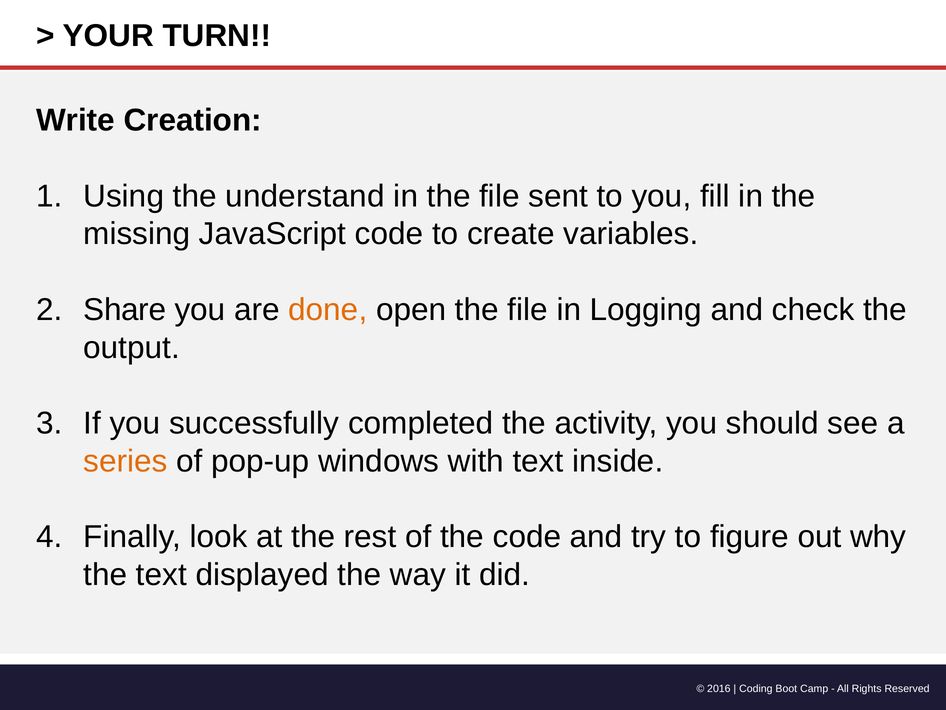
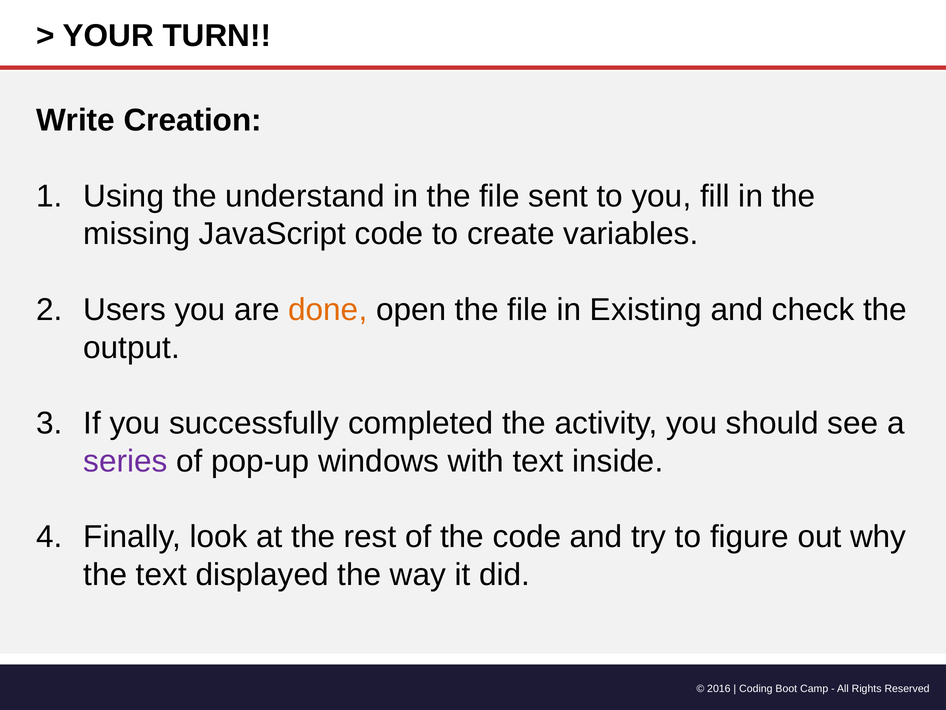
Share: Share -> Users (125, 310)
Logging: Logging -> Existing (646, 310)
series colour: orange -> purple (125, 461)
